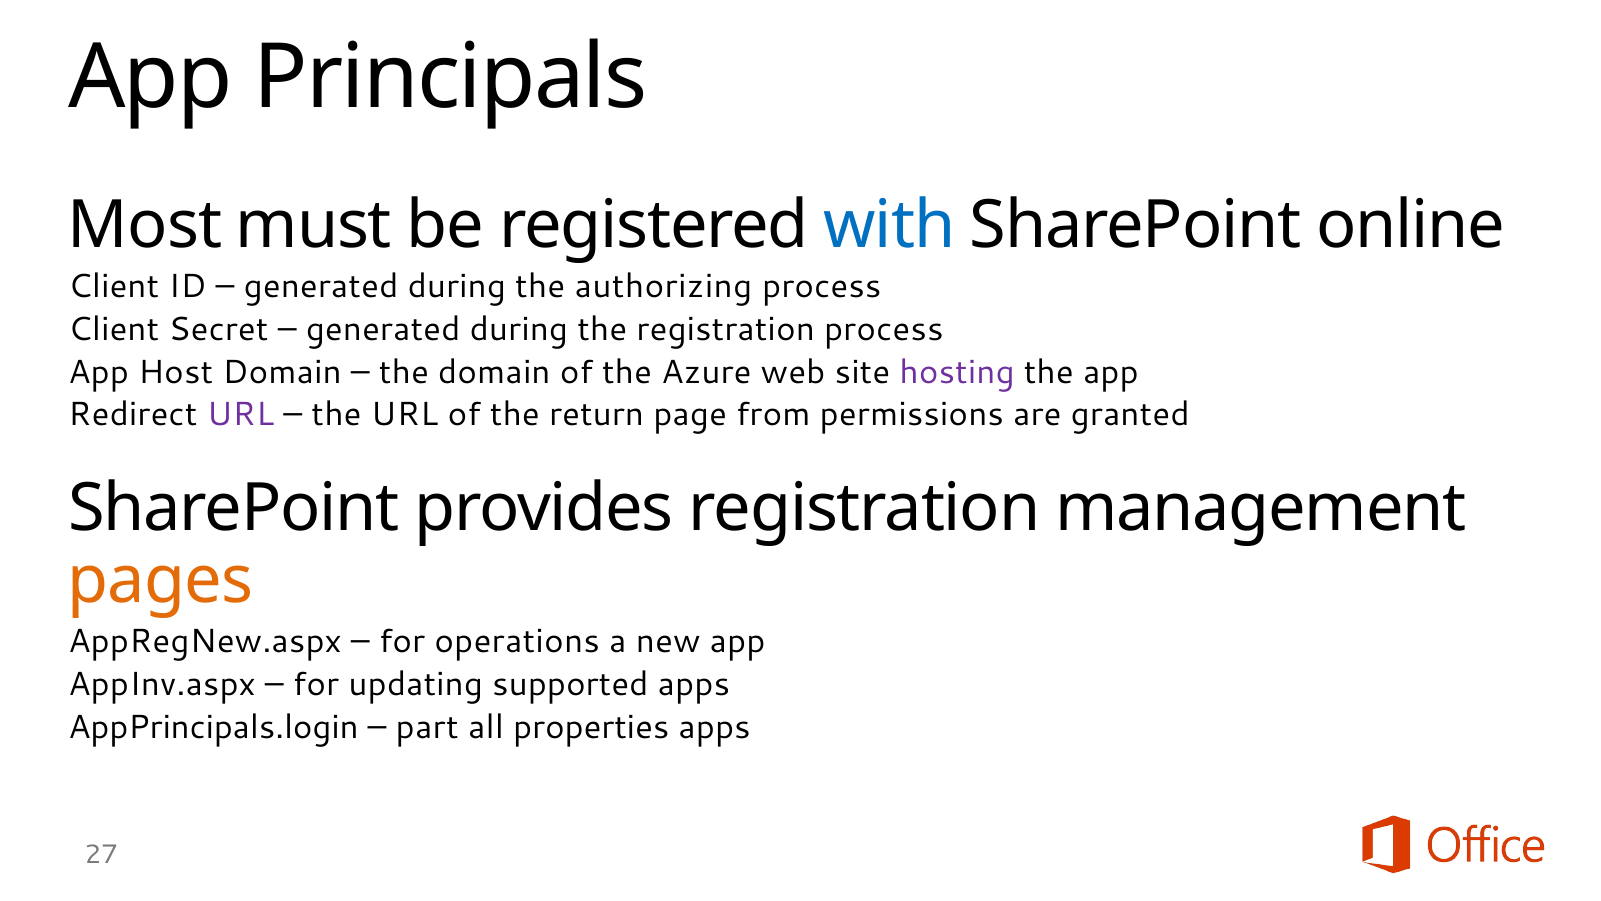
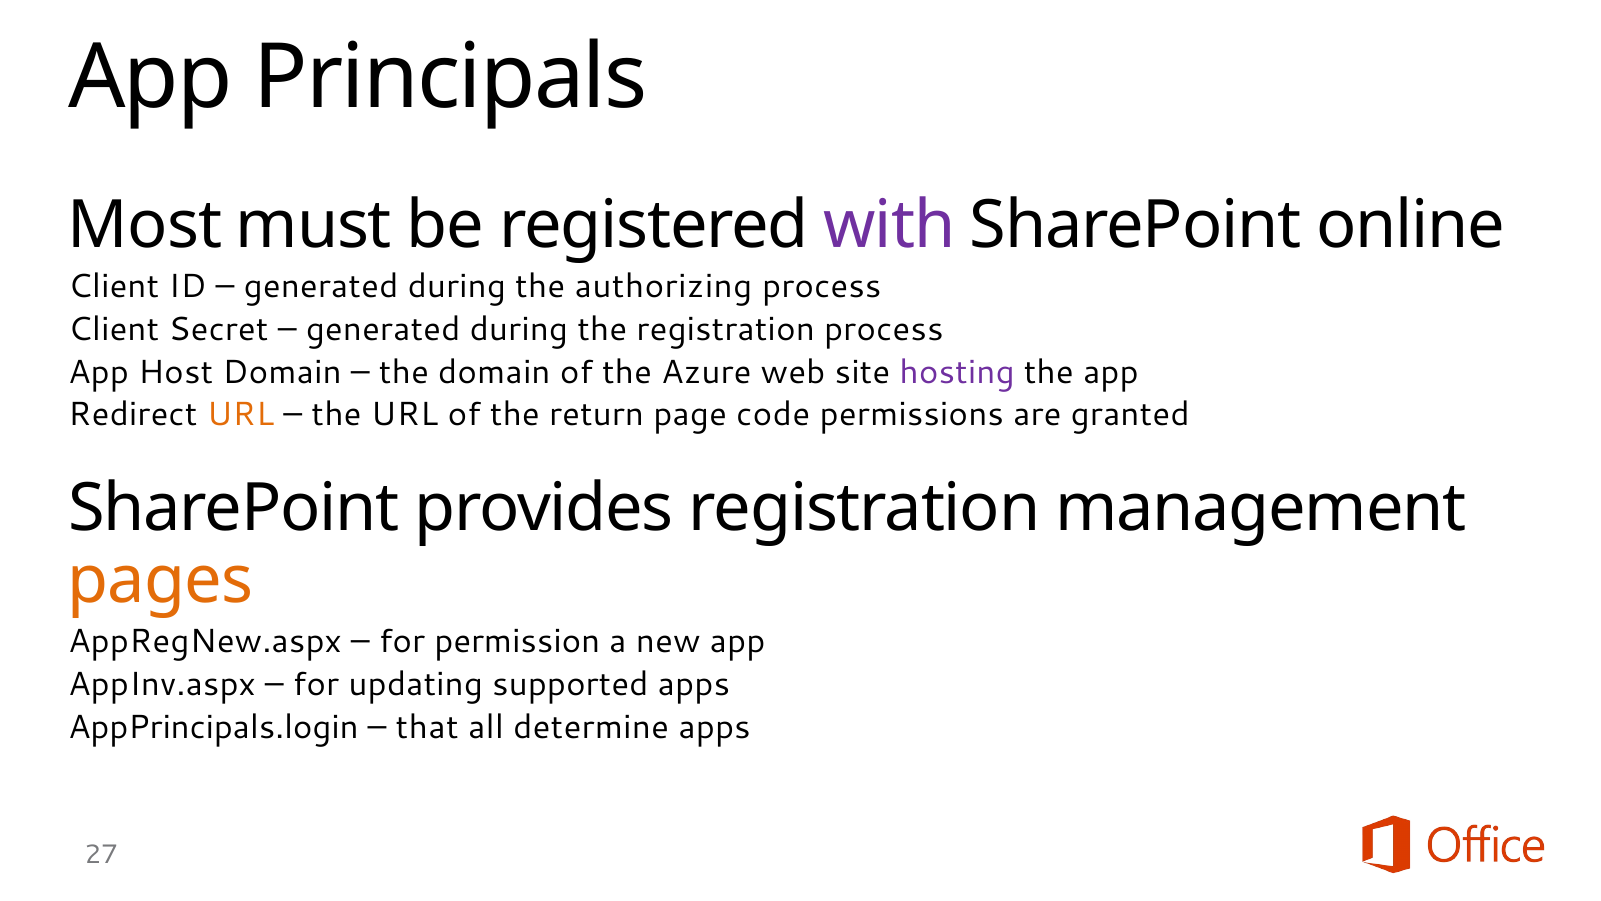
with colour: blue -> purple (890, 226)
URL colour: purple -> orange (240, 415)
from: from -> code (773, 415)
operations: operations -> permission (517, 642)
part: part -> that (427, 727)
properties: properties -> determine (591, 727)
